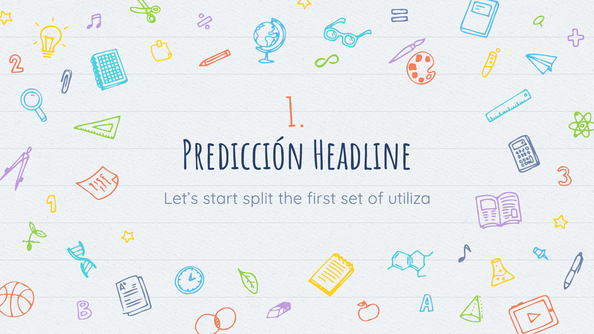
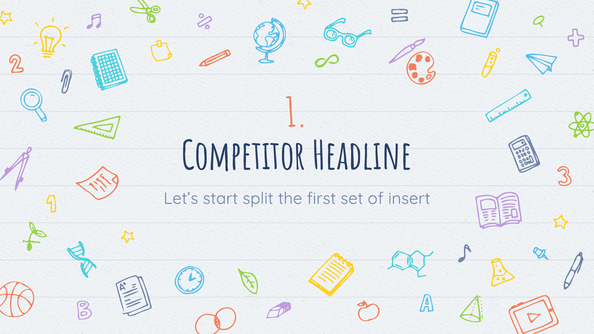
Predicción: Predicción -> Competitor (244, 157)
utiliza: utiliza -> insert (409, 199)
